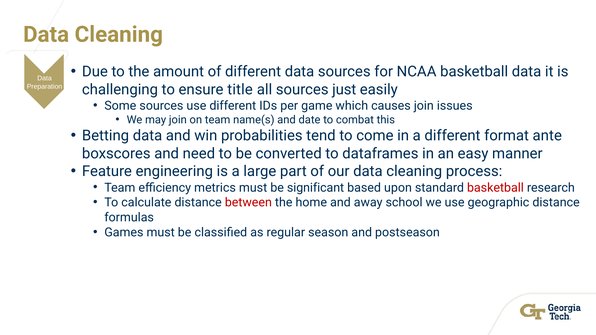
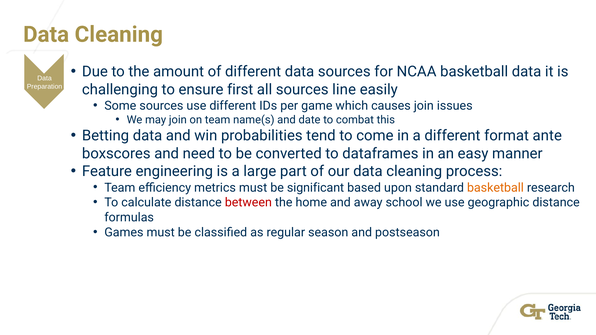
title: title -> first (240, 90)
just: just -> line (344, 90)
basketball colour: red -> orange (495, 188)
